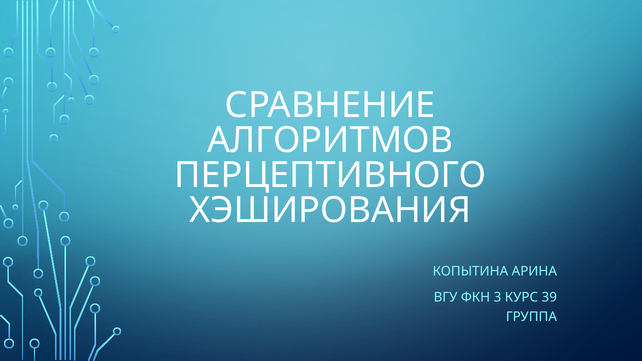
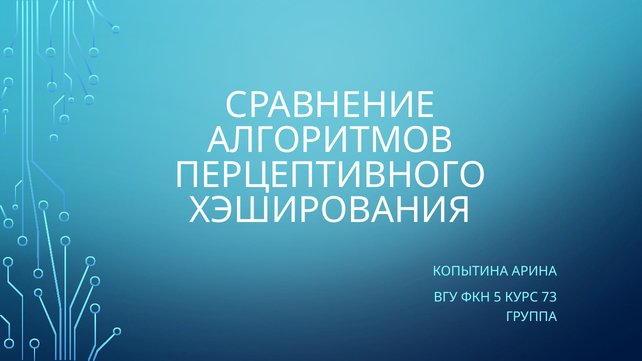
3: 3 -> 5 (498, 298)
39: 39 -> 73 (549, 298)
